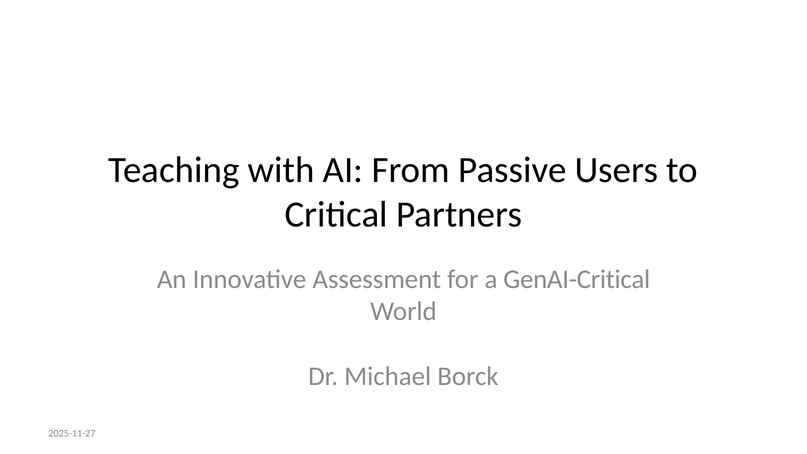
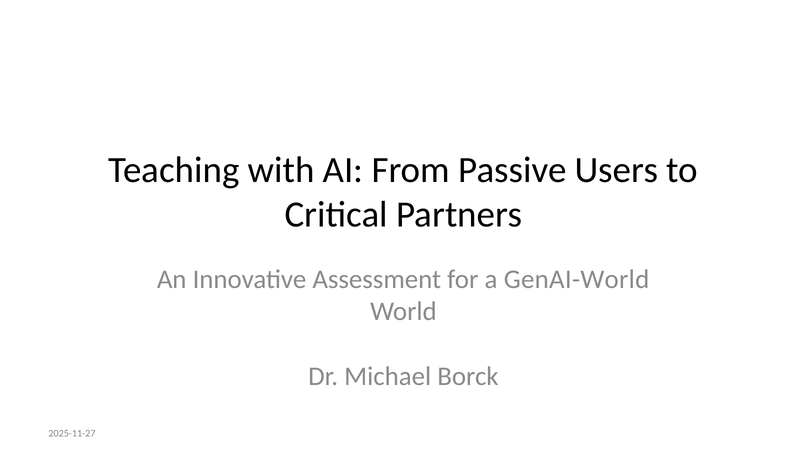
GenAI-Critical: GenAI-Critical -> GenAI-World (577, 279)
